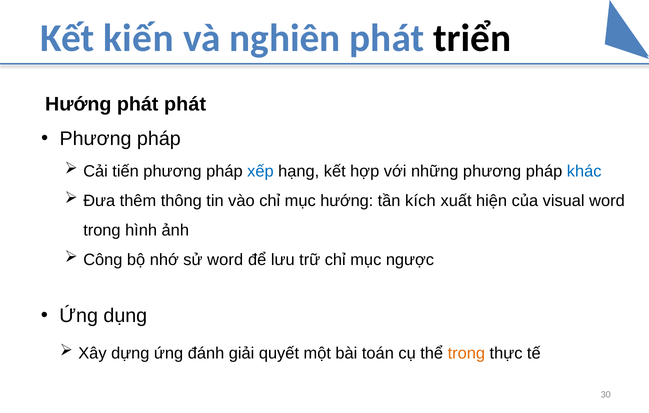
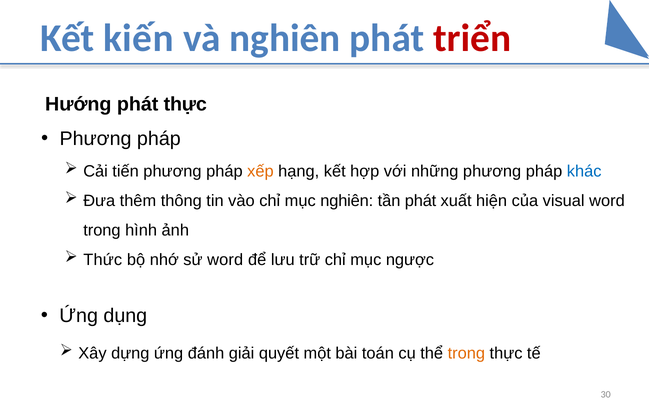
triển colour: black -> red (472, 38)
phát phát: phát -> thực (185, 104)
xếp colour: blue -> orange (260, 171)
mục hướng: hướng -> nghiên (347, 201)
tần kích: kích -> phát (421, 201)
Công: Công -> Thức (103, 260)
